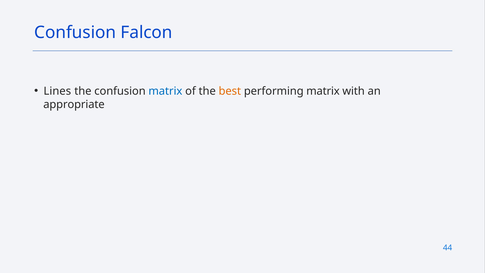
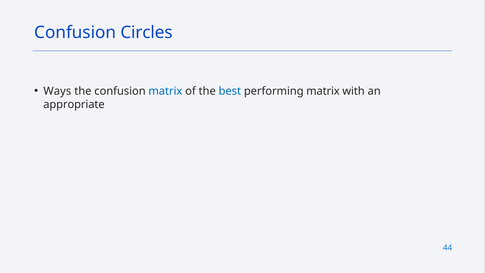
Falcon: Falcon -> Circles (147, 32)
Lines: Lines -> Ways (57, 91)
best colour: orange -> blue (230, 91)
